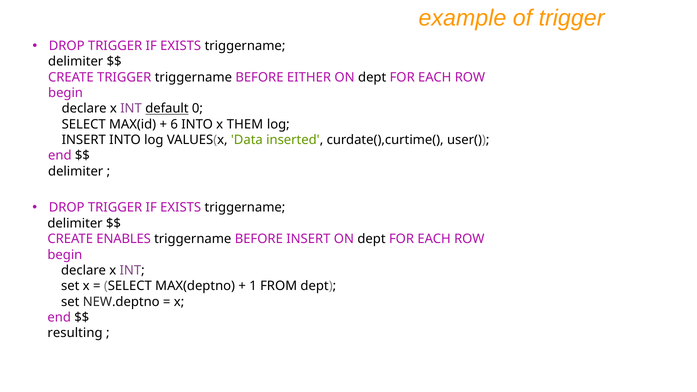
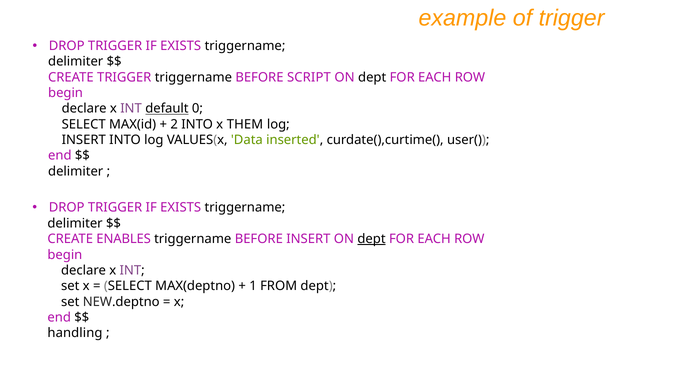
EITHER: EITHER -> SCRIPT (309, 77)
6: 6 -> 2 (174, 124)
dept underline: none -> present (372, 239)
resulting: resulting -> handling (75, 333)
